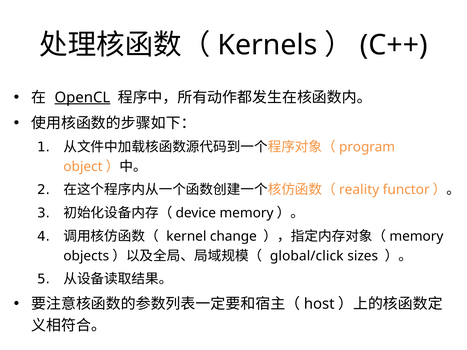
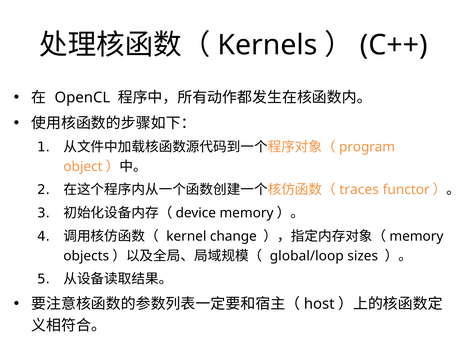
OpenCL underline: present -> none (82, 98)
reality: reality -> traces (359, 190)
global/click: global/click -> global/loop (307, 256)
